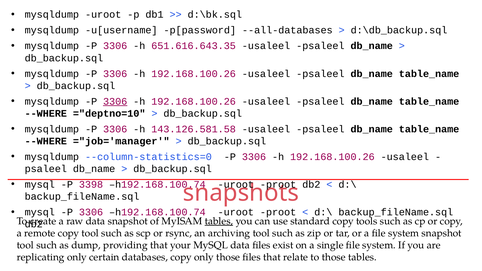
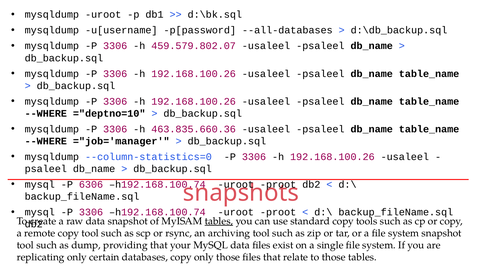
651.616.643.35: 651.616.643.35 -> 459.579.802.07 (194, 46)
3306 underline: present -> none (115, 101)
143.126.581.58: 143.126.581.58 -> 463.835.660.36 (194, 129)
3398: 3398 -> 6306 (91, 185)
